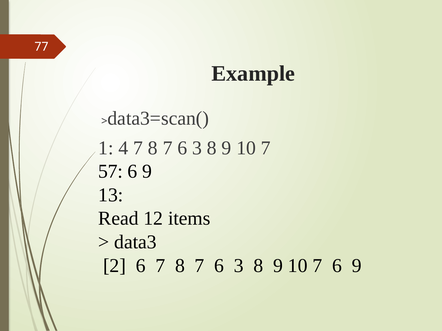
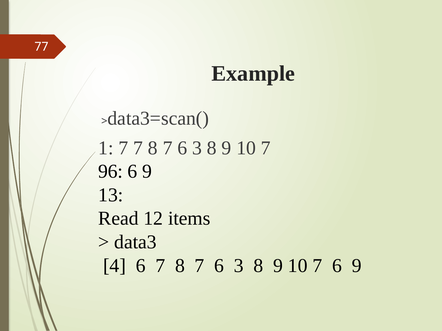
1 4: 4 -> 7 (123, 148)
57: 57 -> 96 (111, 172)
2: 2 -> 4 (115, 266)
